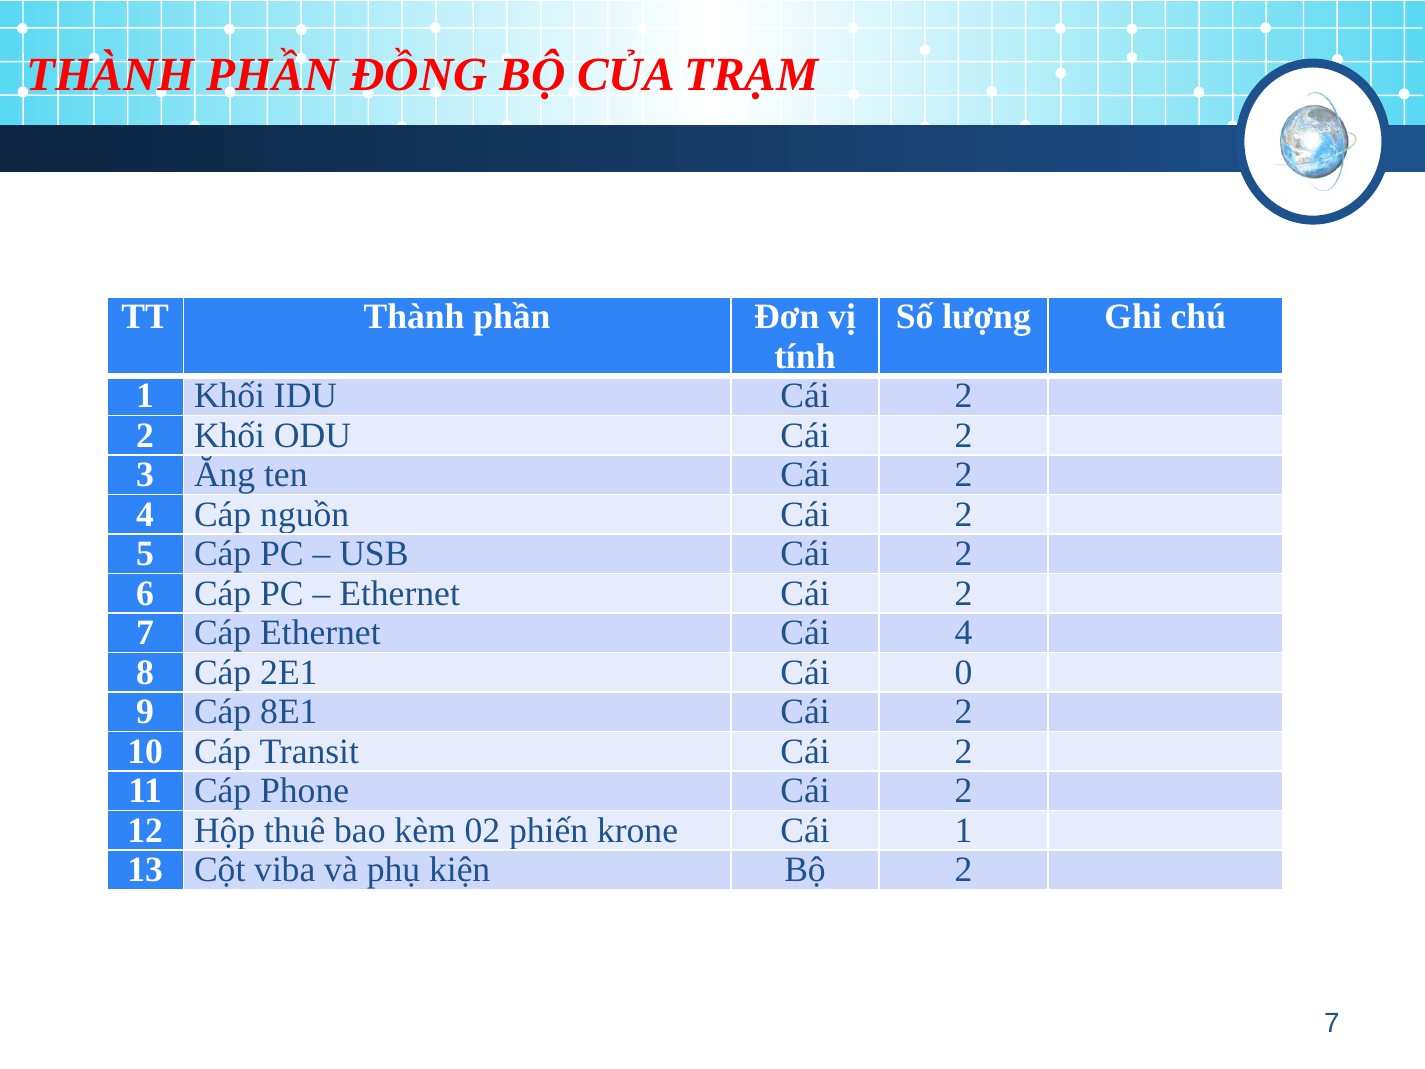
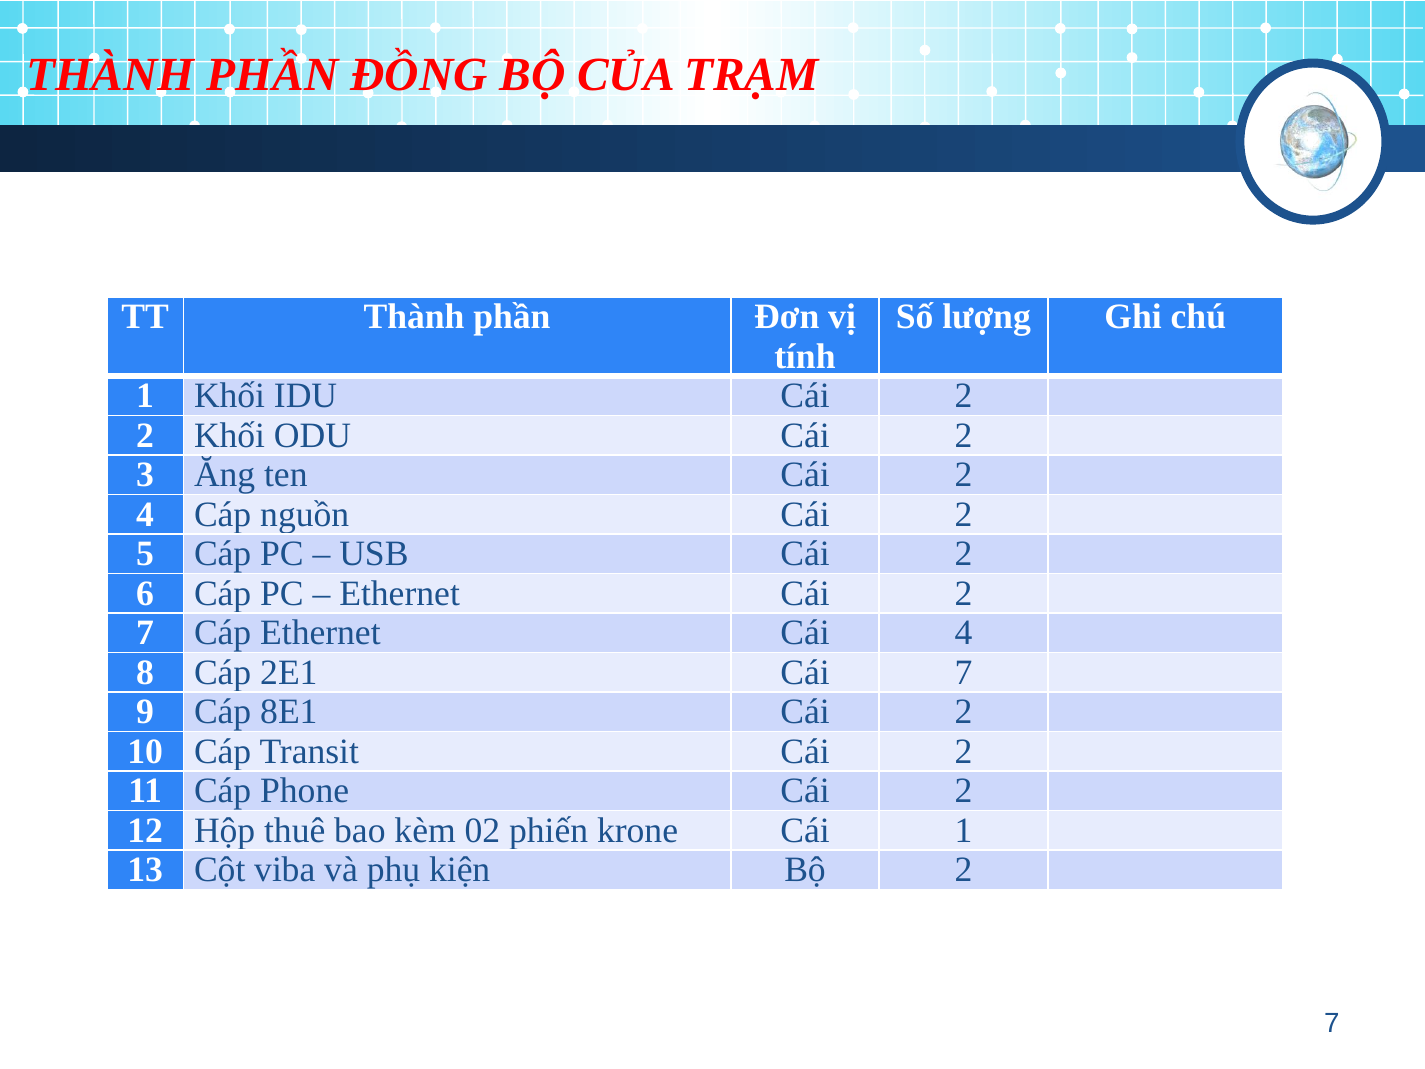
Cái 0: 0 -> 7 (963, 672)
